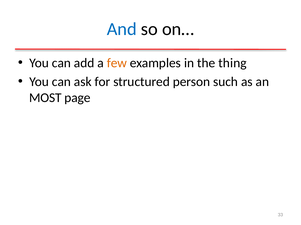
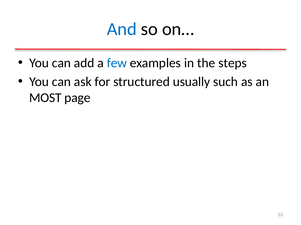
few colour: orange -> blue (117, 63)
thing: thing -> steps (233, 63)
person: person -> usually (191, 82)
